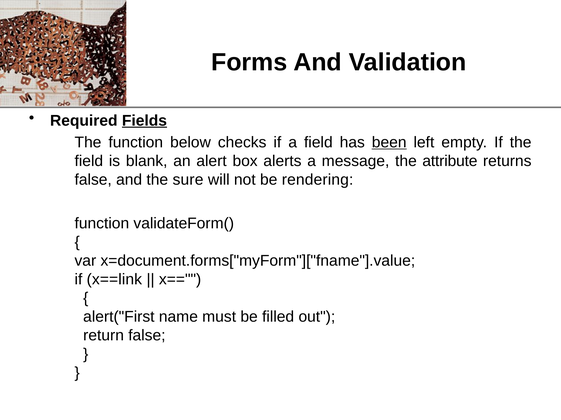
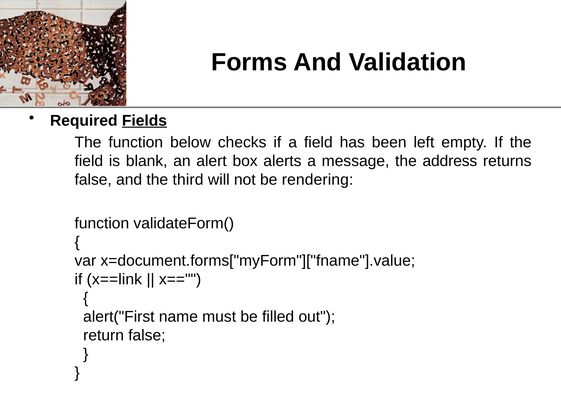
been underline: present -> none (389, 143)
attribute: attribute -> address (450, 161)
sure: sure -> third (188, 180)
